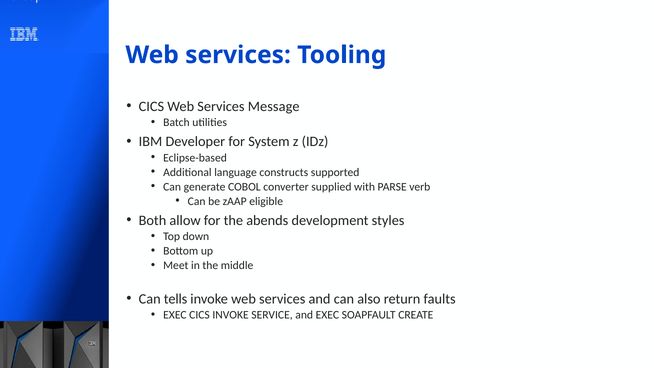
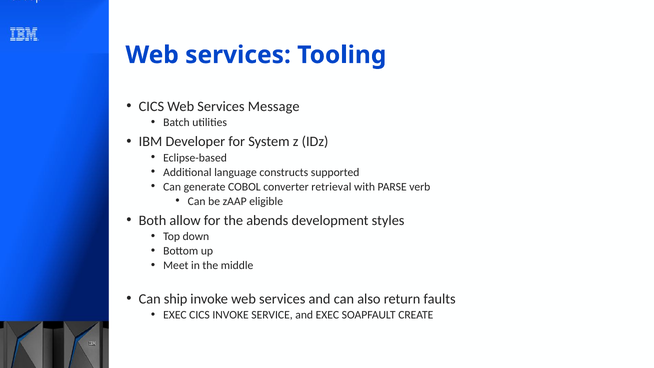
supplied: supplied -> retrieval (331, 187)
tells: tells -> ship (176, 299)
